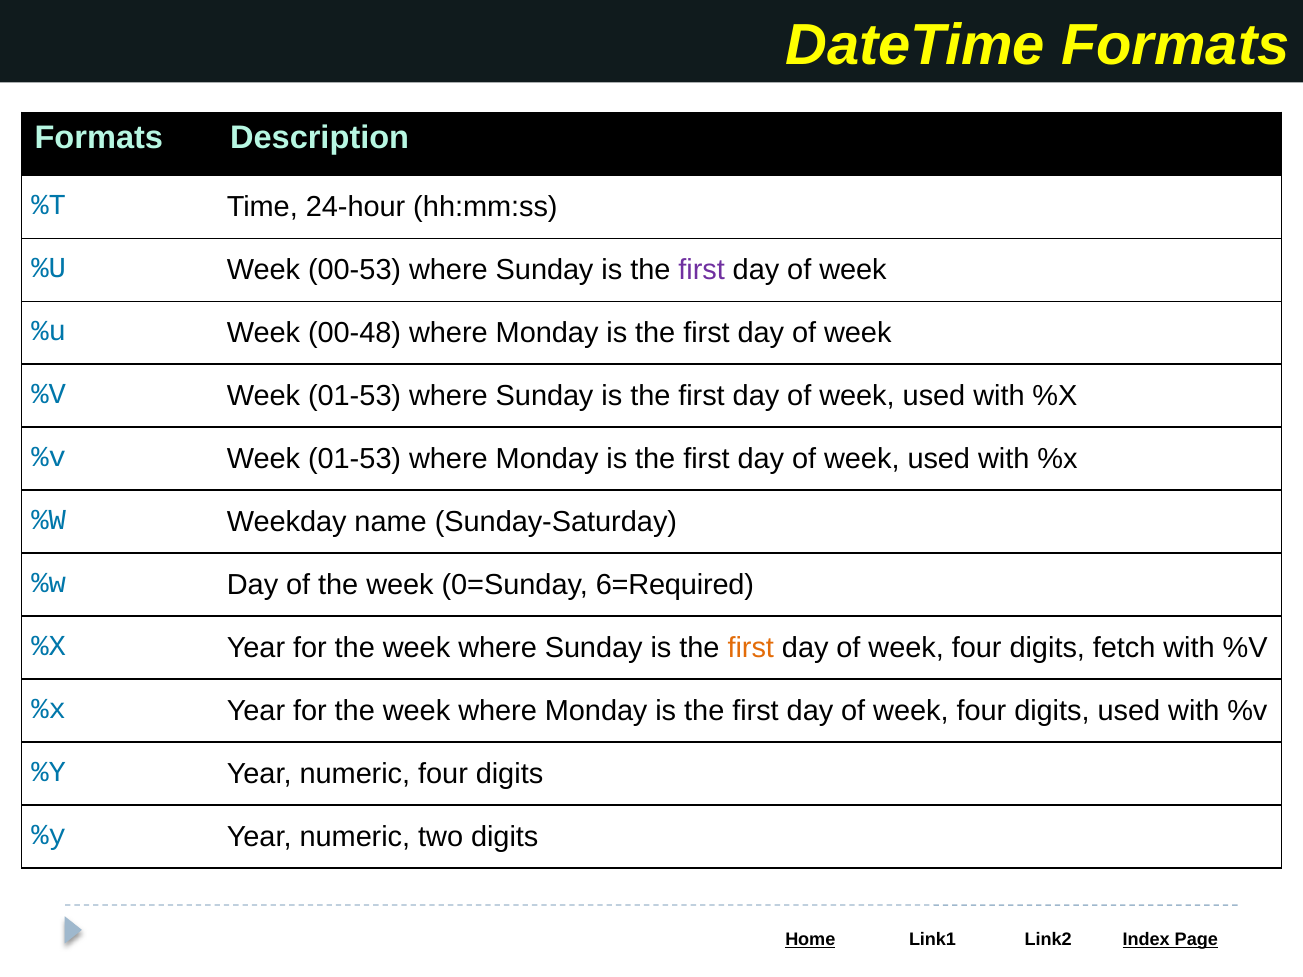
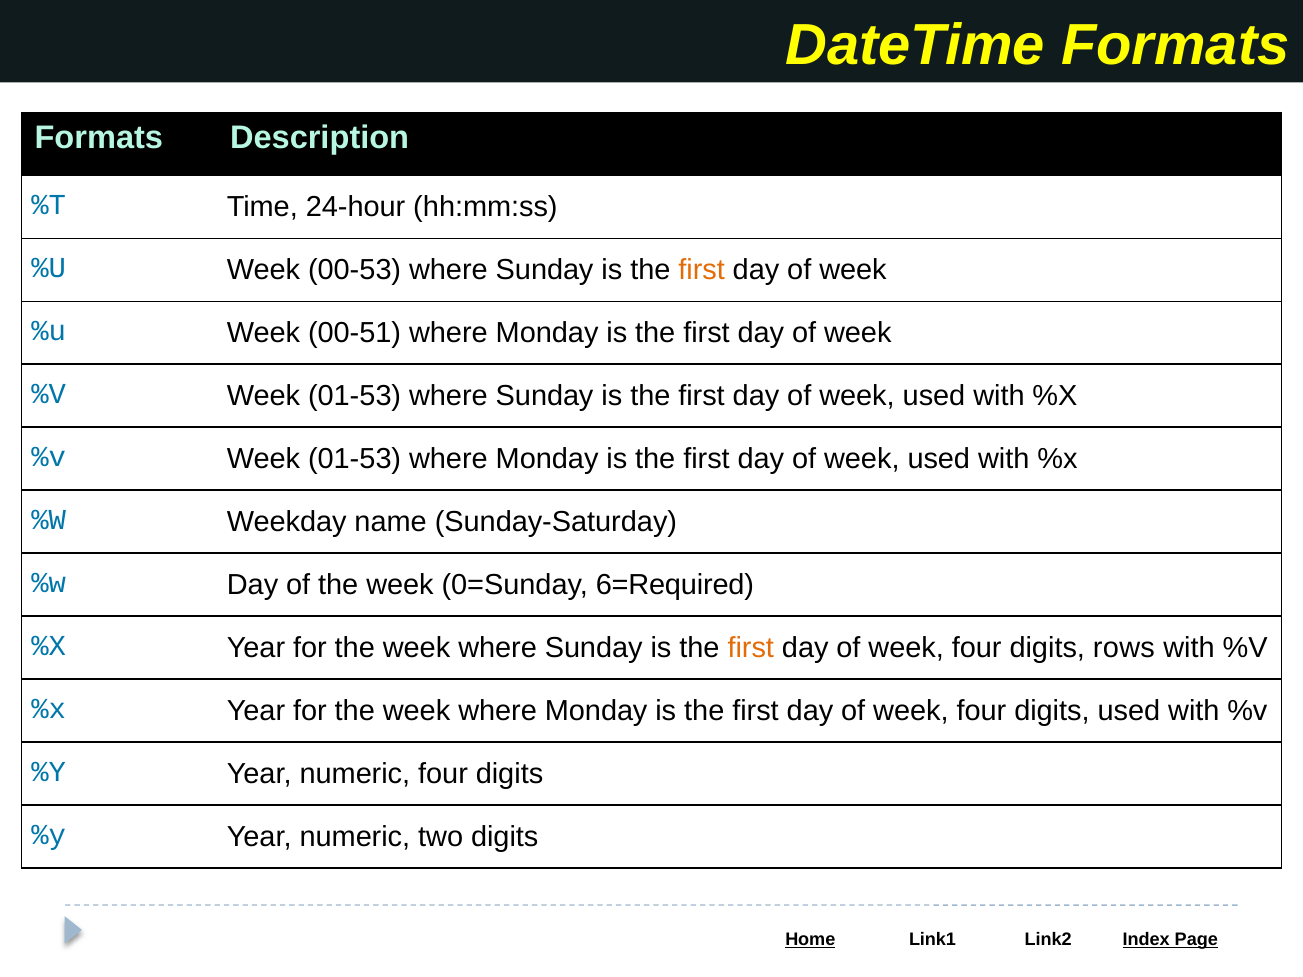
first colour: purple -> orange (702, 270)
00-48: 00-48 -> 00-51 (355, 333)
fetch: fetch -> rows (1124, 648)
